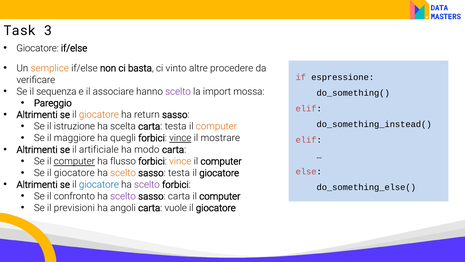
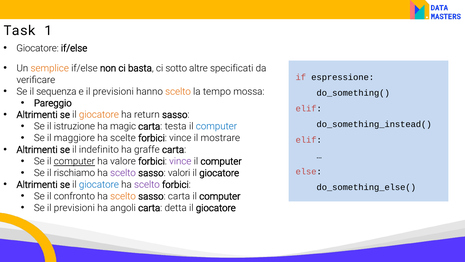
3: 3 -> 1 (48, 31)
vinto: vinto -> sotto (176, 68)
procedere: procedere -> specificati (232, 68)
e il associare: associare -> previsioni (113, 91)
scelto colour: purple -> orange (178, 91)
import: import -> tempo (217, 91)
scelta: scelta -> magic (123, 126)
computer colour: orange -> blue (216, 126)
quegli: quegli -> scelte (123, 138)
vince underline: present -> none (180, 138)
artificiale: artificiale -> indefinito (99, 149)
modo: modo -> graffe (147, 149)
flusso: flusso -> valore (123, 161)
vince colour: orange -> purple (180, 161)
giocatore: giocatore -> rischiamo (74, 173)
scelto colour: orange -> purple (123, 173)
sasso testa: testa -> valori (179, 173)
scelto colour: purple -> orange (123, 196)
vuole: vuole -> detta (176, 208)
